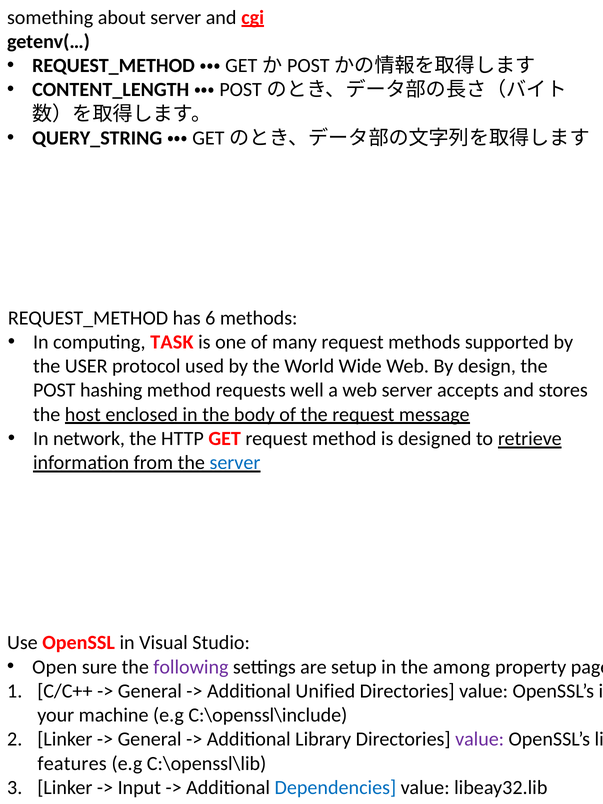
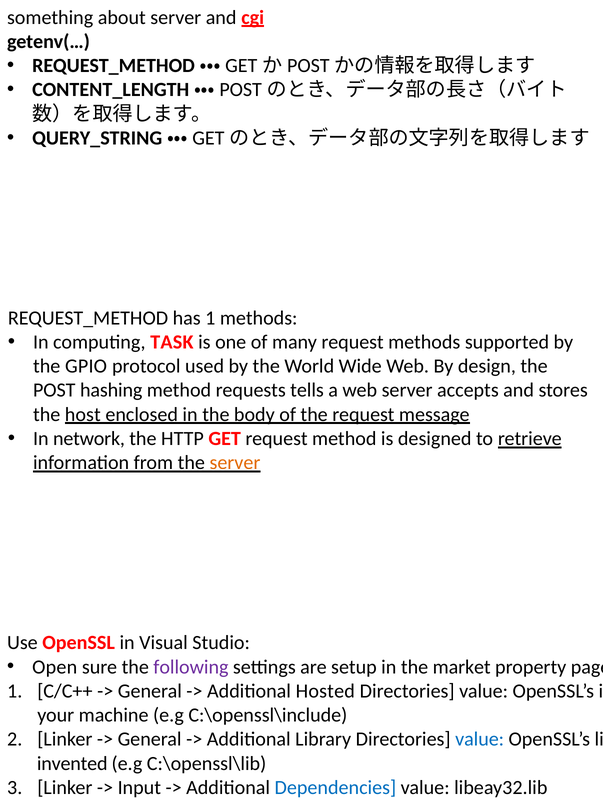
has 6: 6 -> 1 (210, 318)
USER: USER -> GPIO (86, 366)
well: well -> tells (307, 390)
server colour: blue -> orange (235, 463)
among: among -> market (462, 667)
Unified: Unified -> Hosted (325, 691)
value colour: purple -> blue (480, 739)
features: features -> invented (72, 763)
